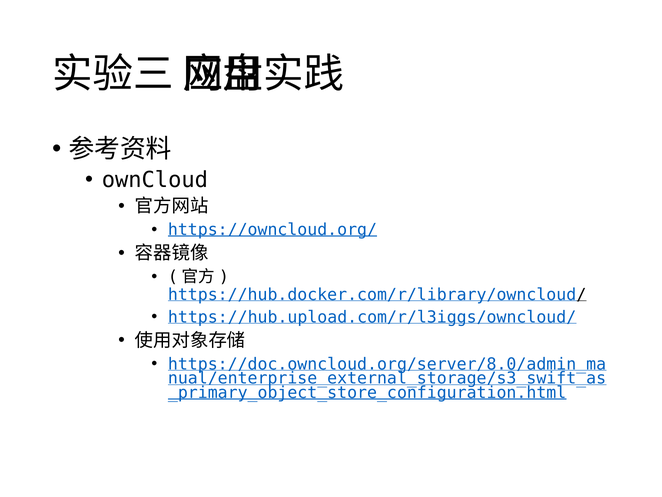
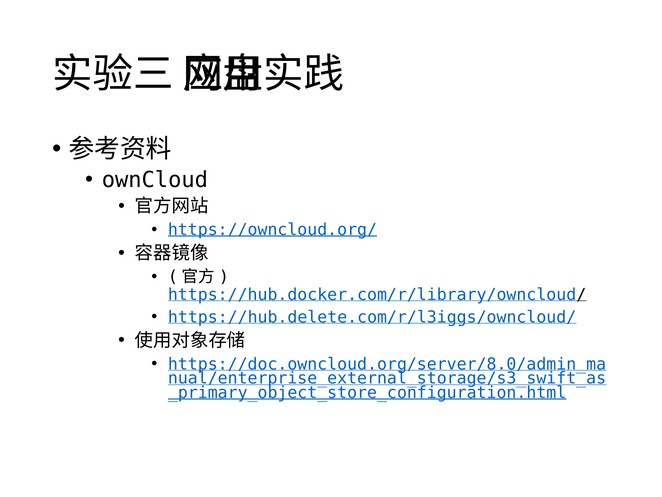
https://hub.upload.com/r/l3iggs/owncloud/: https://hub.upload.com/r/l3iggs/owncloud/ -> https://hub.delete.com/r/l3iggs/owncloud/ (372, 317)
